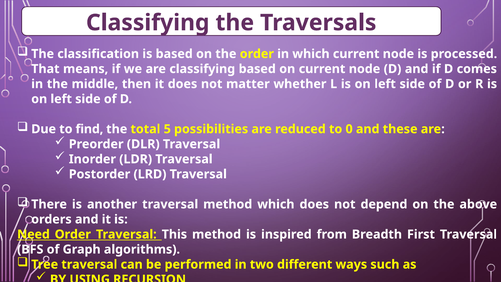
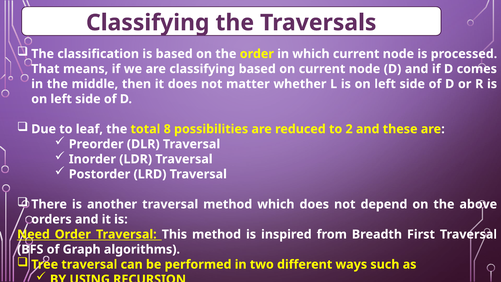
find: find -> leaf (89, 129)
5: 5 -> 8 (167, 129)
0: 0 -> 2 (349, 129)
